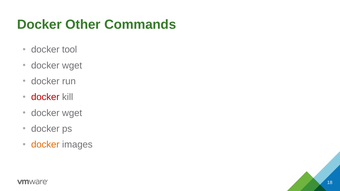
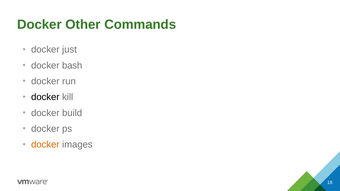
tool: tool -> just (69, 50)
wget: wget -> bash (72, 66)
docker colour: red -> black (45, 97)
wget: wget -> build (72, 113)
